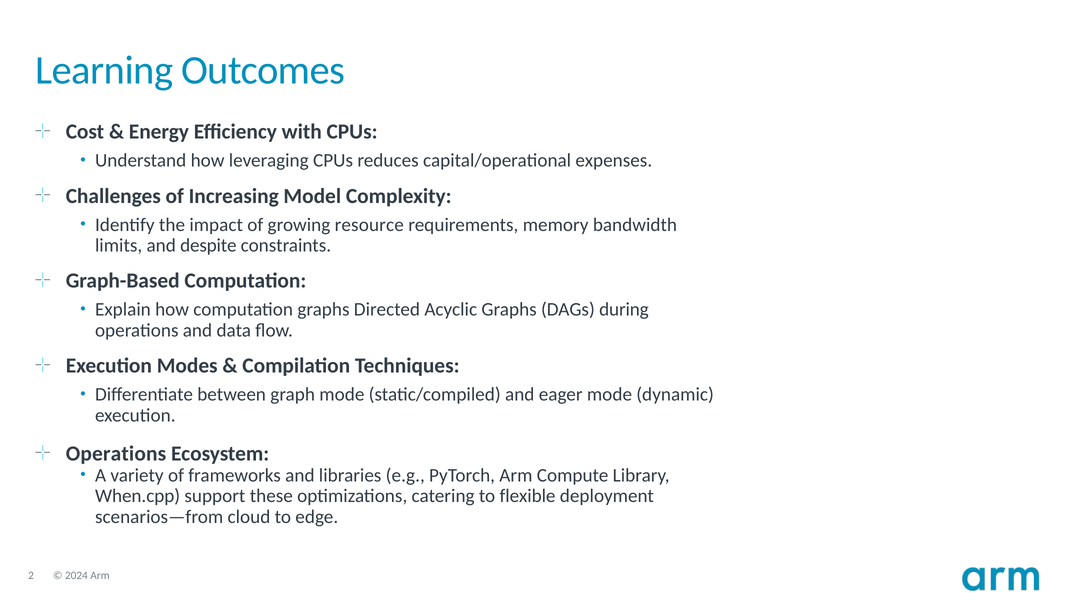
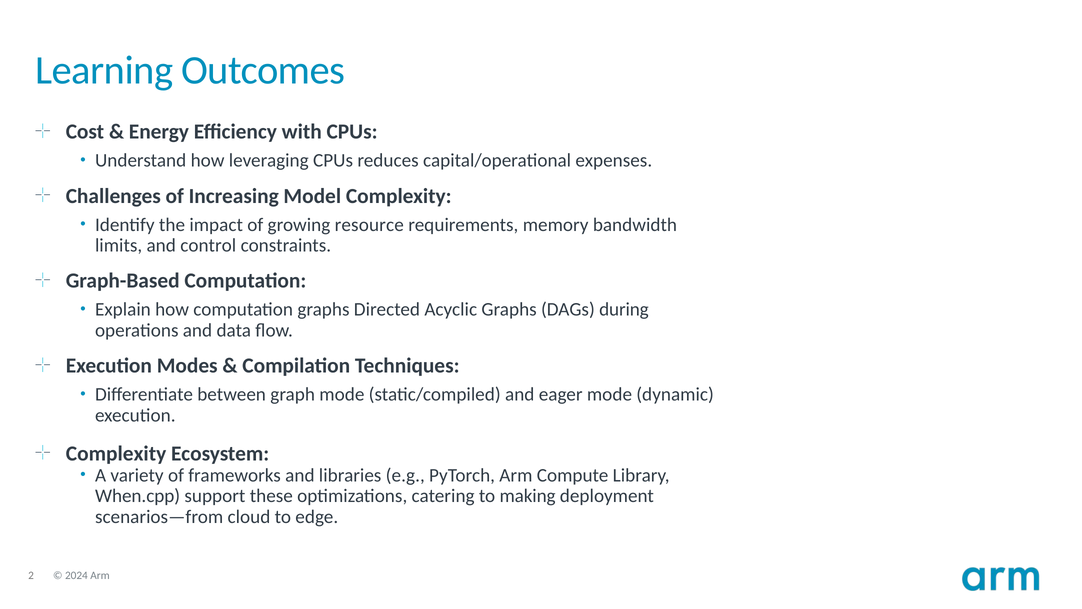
despite: despite -> control (208, 245)
Operations: Operations -> Complexity (116, 453)
flexible: flexible -> making (528, 496)
